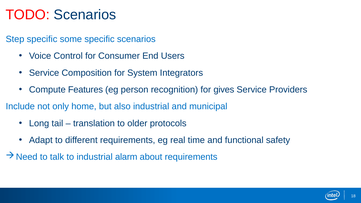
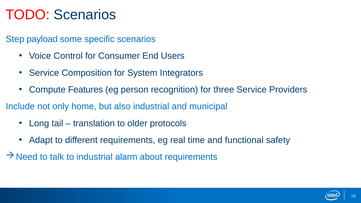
Step specific: specific -> payload (42, 39)
gives: gives -> three (224, 90)
